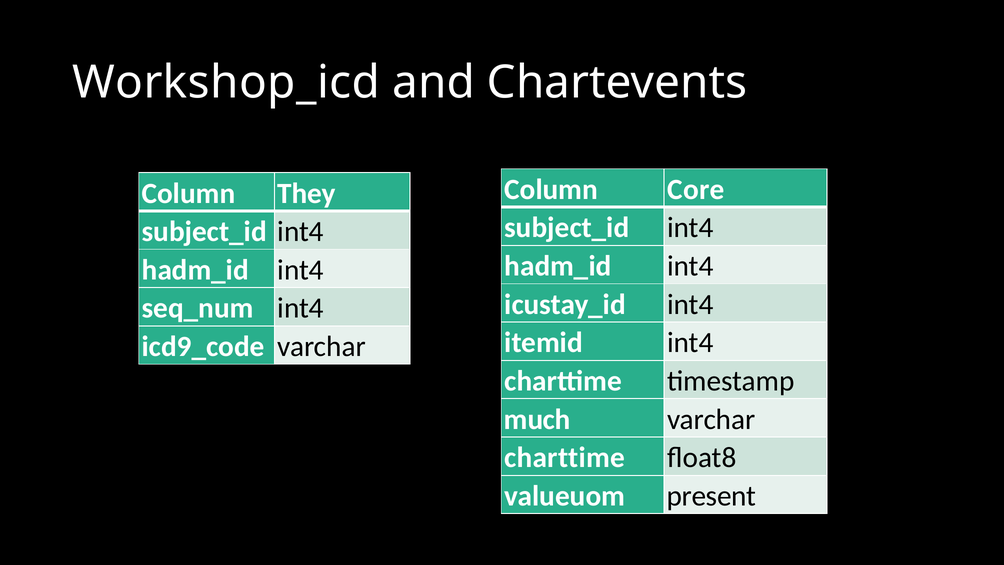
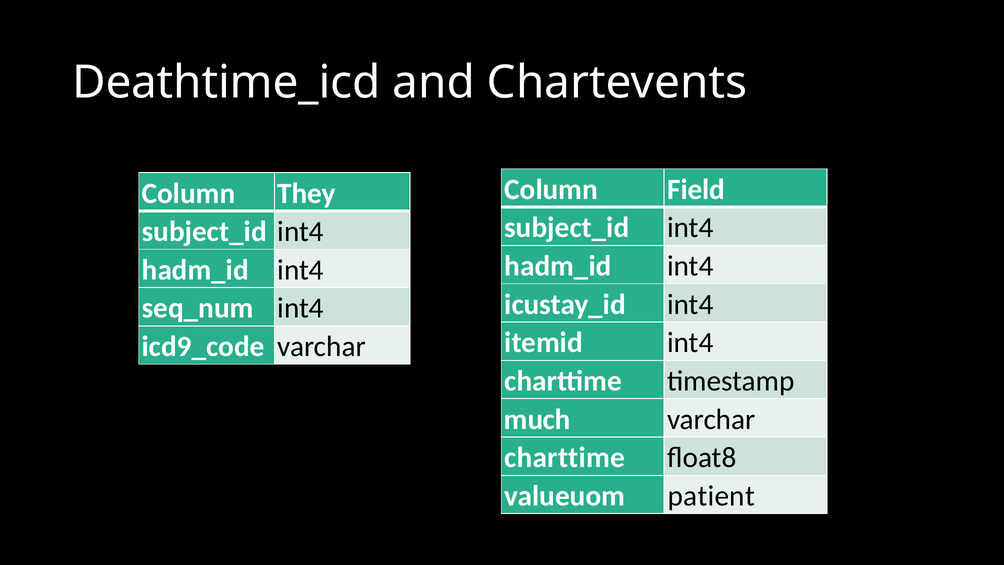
Workshop_icd: Workshop_icd -> Deathtime_icd (226, 83)
Core: Core -> Field (696, 189)
present: present -> patient (711, 496)
